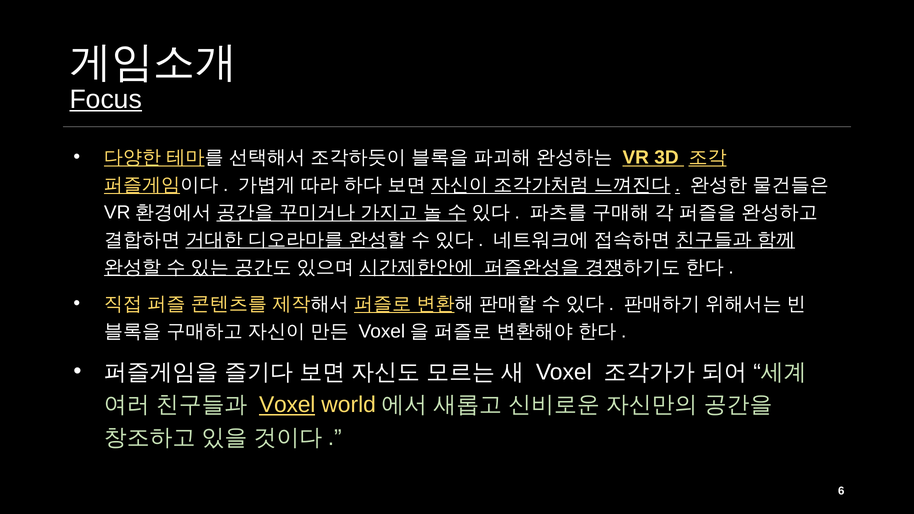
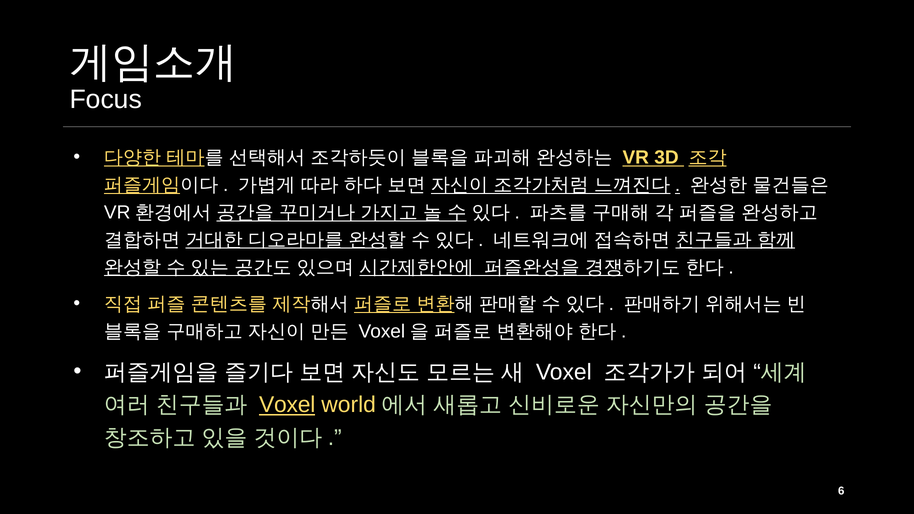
Focus underline: present -> none (106, 100)
